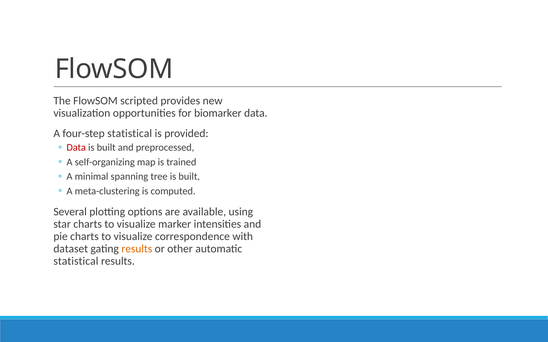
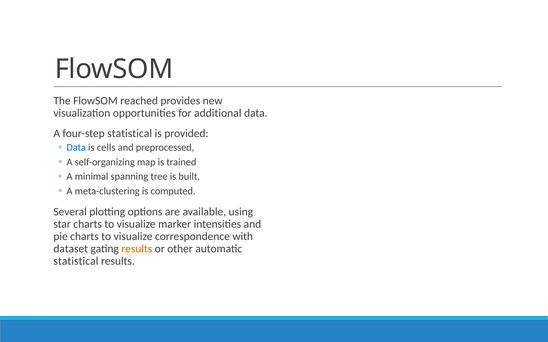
scripted: scripted -> reached (139, 101)
biomarker: biomarker -> additional (218, 113)
Data colour: red -> blue (76, 148)
built: built -> cells (106, 148)
